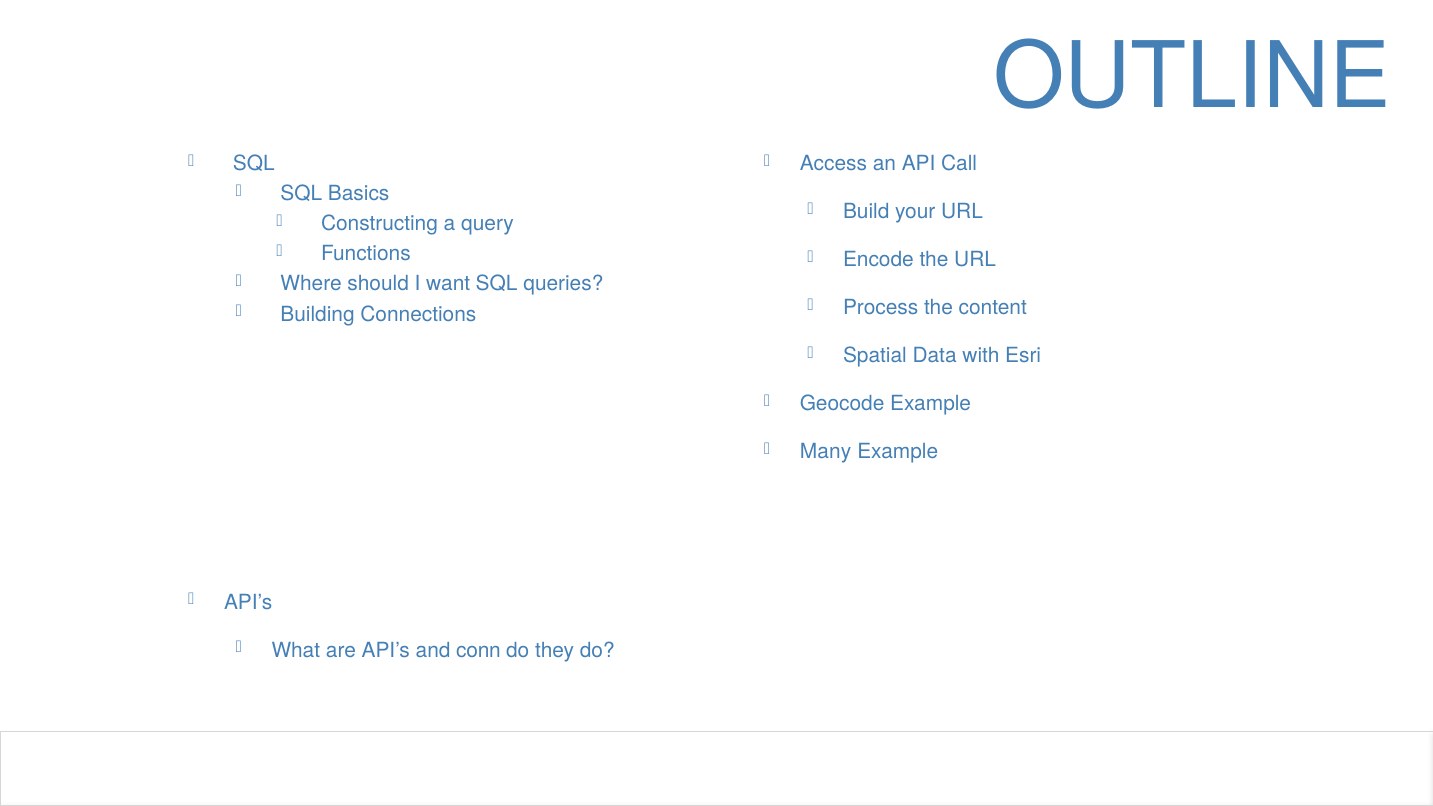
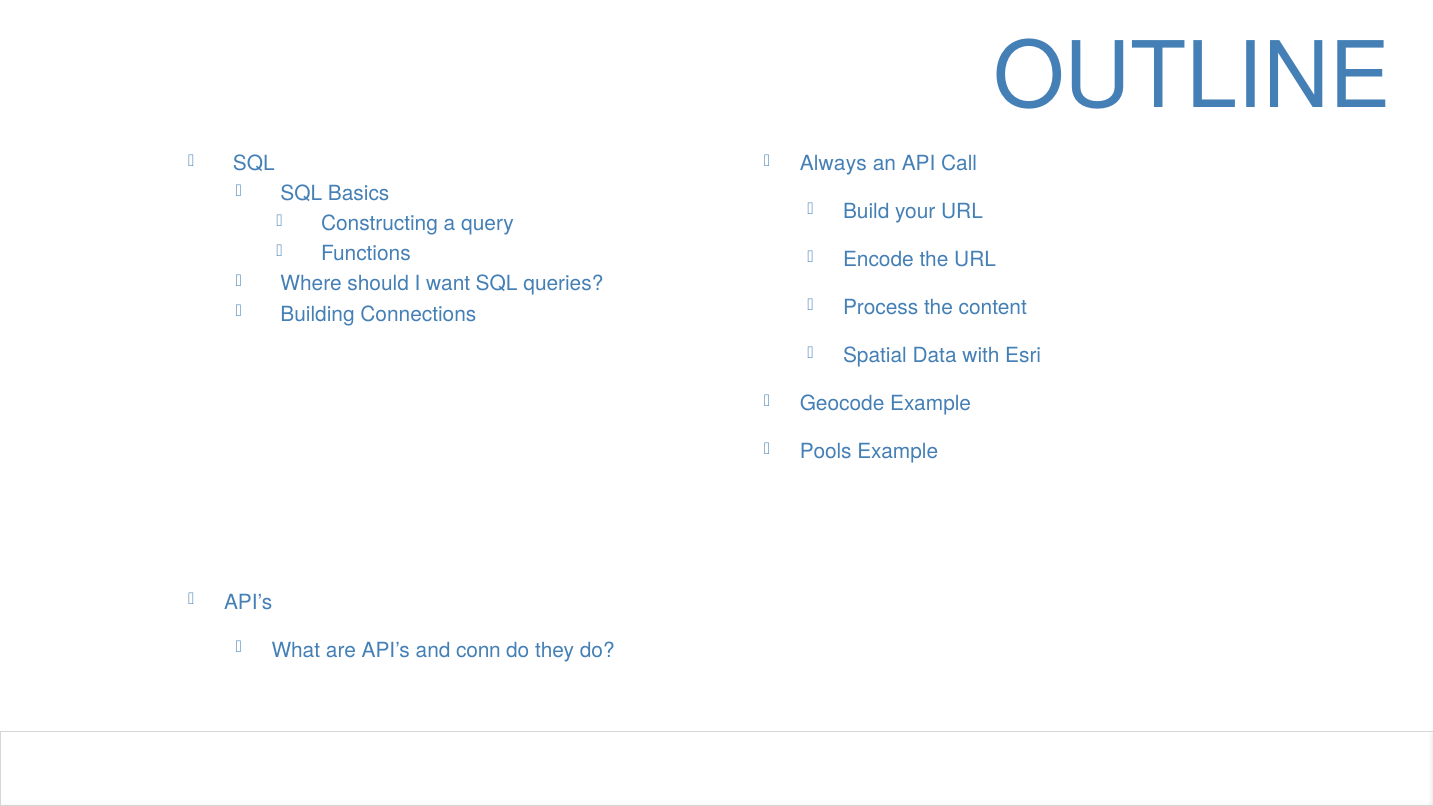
Access: Access -> Always (833, 164)
Many: Many -> Pools (826, 452)
